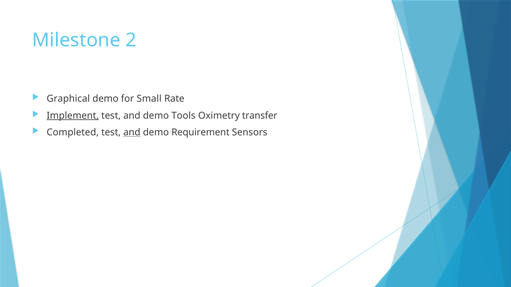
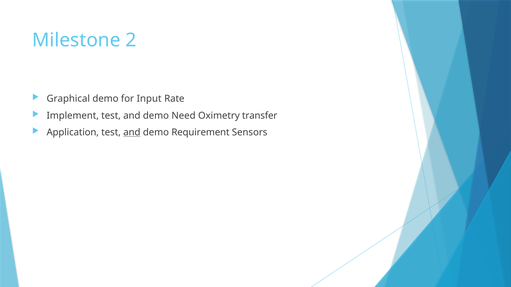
Small: Small -> Input (149, 99)
Implement underline: present -> none (73, 116)
Tools: Tools -> Need (184, 116)
Completed: Completed -> Application (73, 133)
